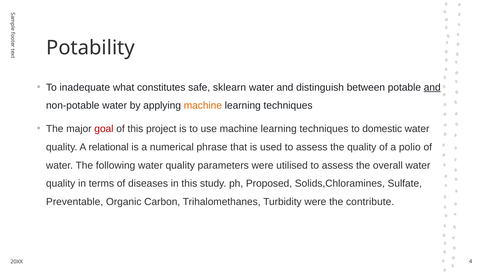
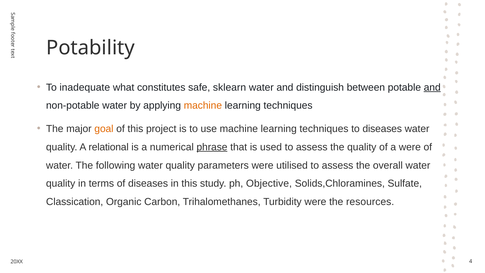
goal colour: red -> orange (104, 129)
to domestic: domestic -> diseases (382, 129)
phrase underline: none -> present (212, 147)
a polio: polio -> were (410, 147)
Proposed: Proposed -> Objective (269, 183)
Preventable: Preventable -> Classication (75, 202)
contribute: contribute -> resources (370, 202)
